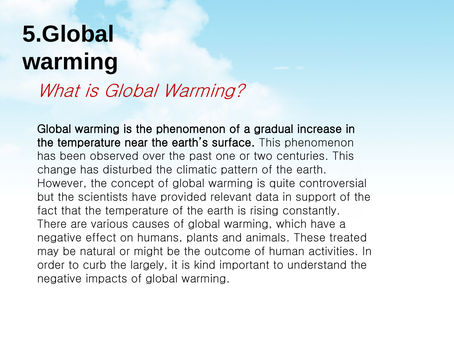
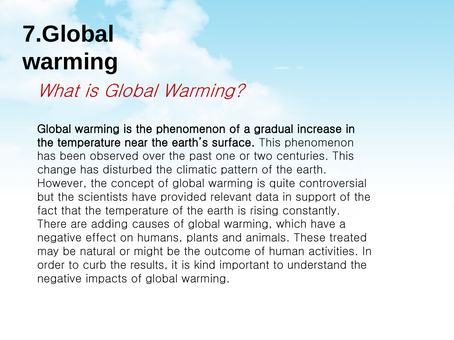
5.Global: 5.Global -> 7.Global (68, 34)
various: various -> adding (110, 225)
largely: largely -> results (149, 265)
